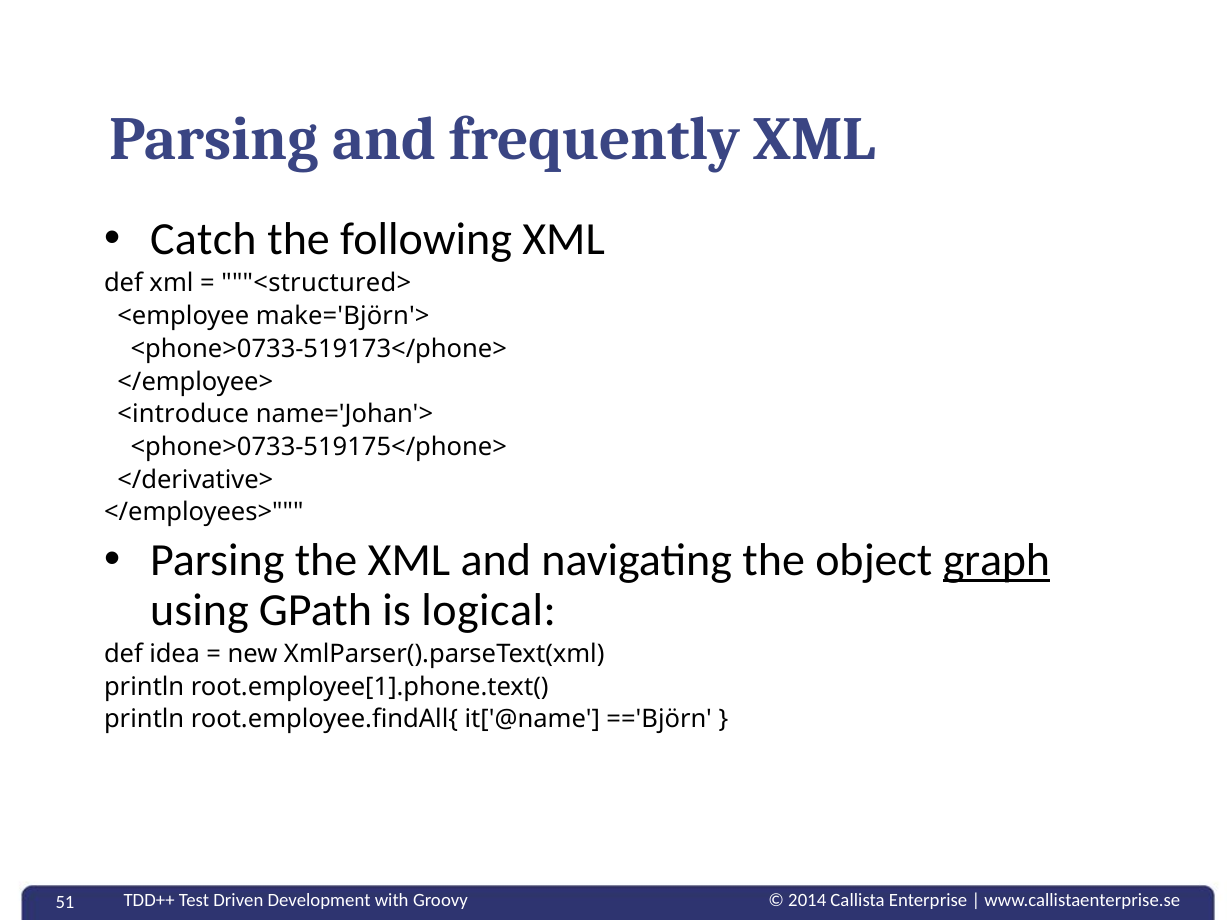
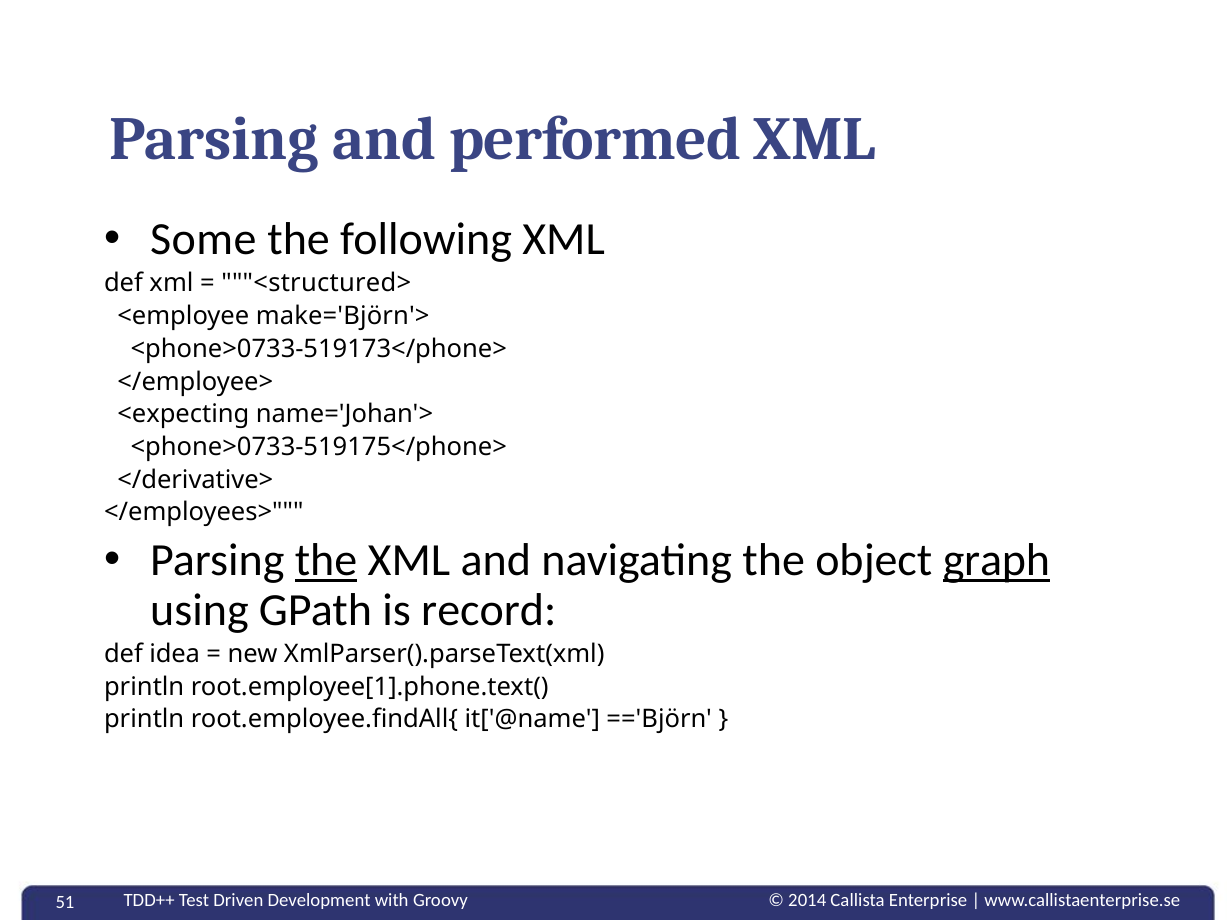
frequently: frequently -> performed (595, 140)
Catch: Catch -> Some (203, 240)
<introduce: <introduce -> <expecting (183, 414)
the underline: none -> present (326, 561)
logical: logical -> record (489, 610)
